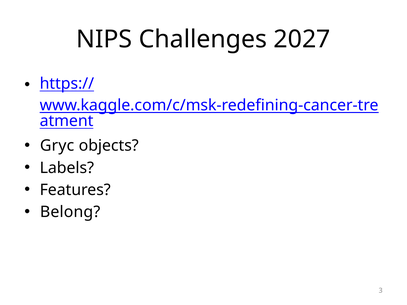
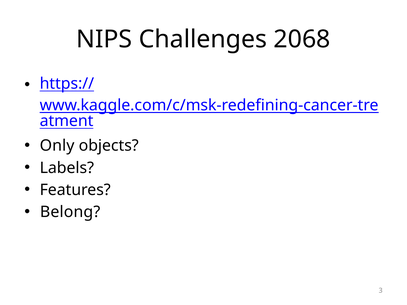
2027: 2027 -> 2068 (302, 39)
Gryc: Gryc -> Only (57, 146)
